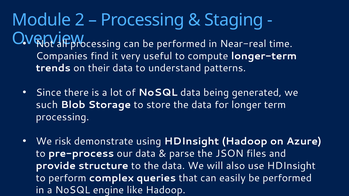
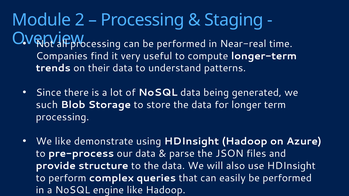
We risk: risk -> like (63, 142)
